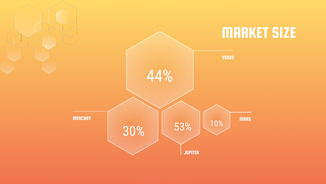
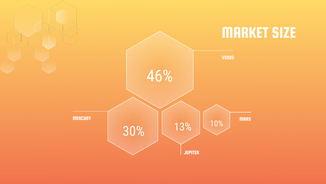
44%: 44% -> 46% (160, 76)
53%: 53% -> 13% (183, 127)
